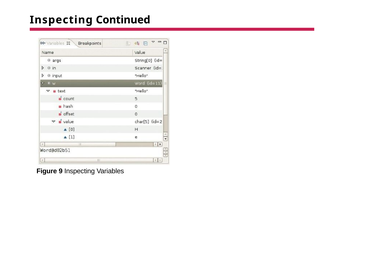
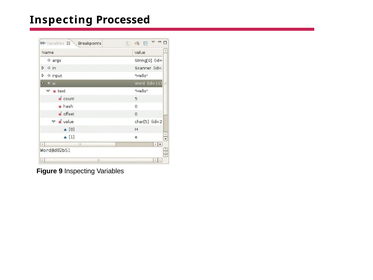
Continued: Continued -> Processed (123, 20)
